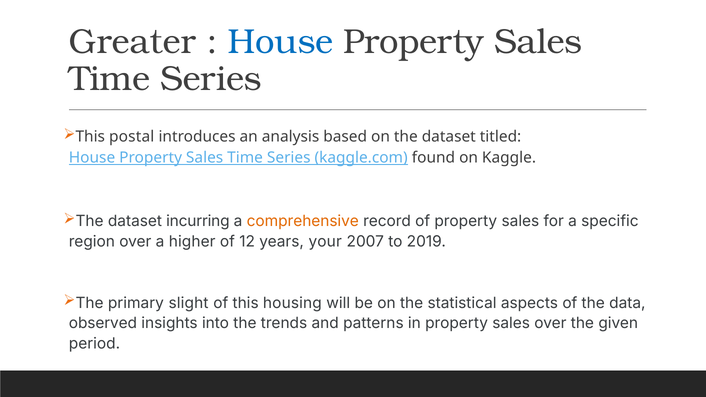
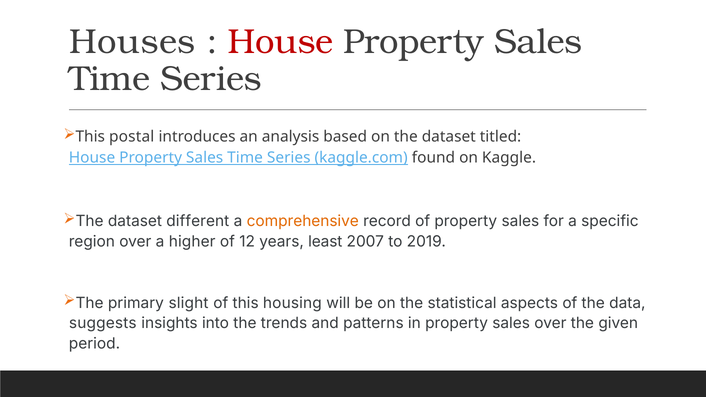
Greater: Greater -> Houses (132, 42)
House colour: blue -> red (281, 42)
incurring: incurring -> different (198, 221)
your: your -> least (325, 242)
observed: observed -> suggests (103, 323)
